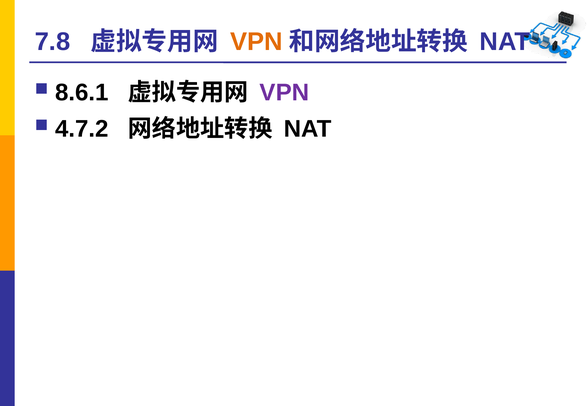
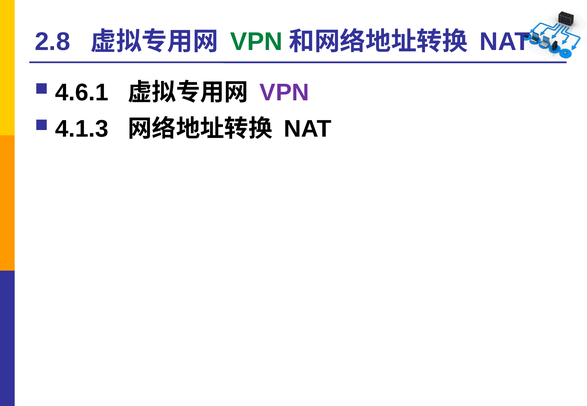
7.8: 7.8 -> 2.8 (53, 42)
VPN colour: orange -> green (256, 42)
8.6.1: 8.6.1 -> 4.6.1 (82, 93)
4.7.2: 4.7.2 -> 4.1.3 (82, 129)
